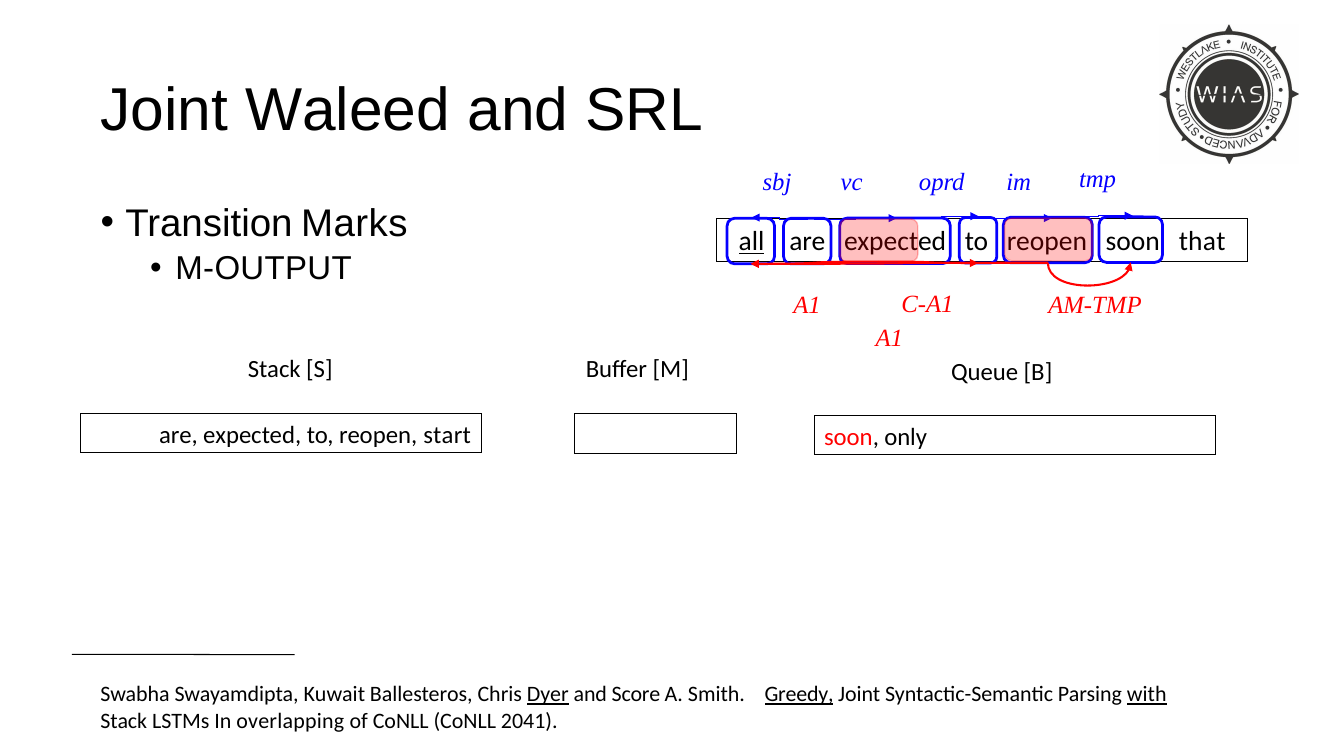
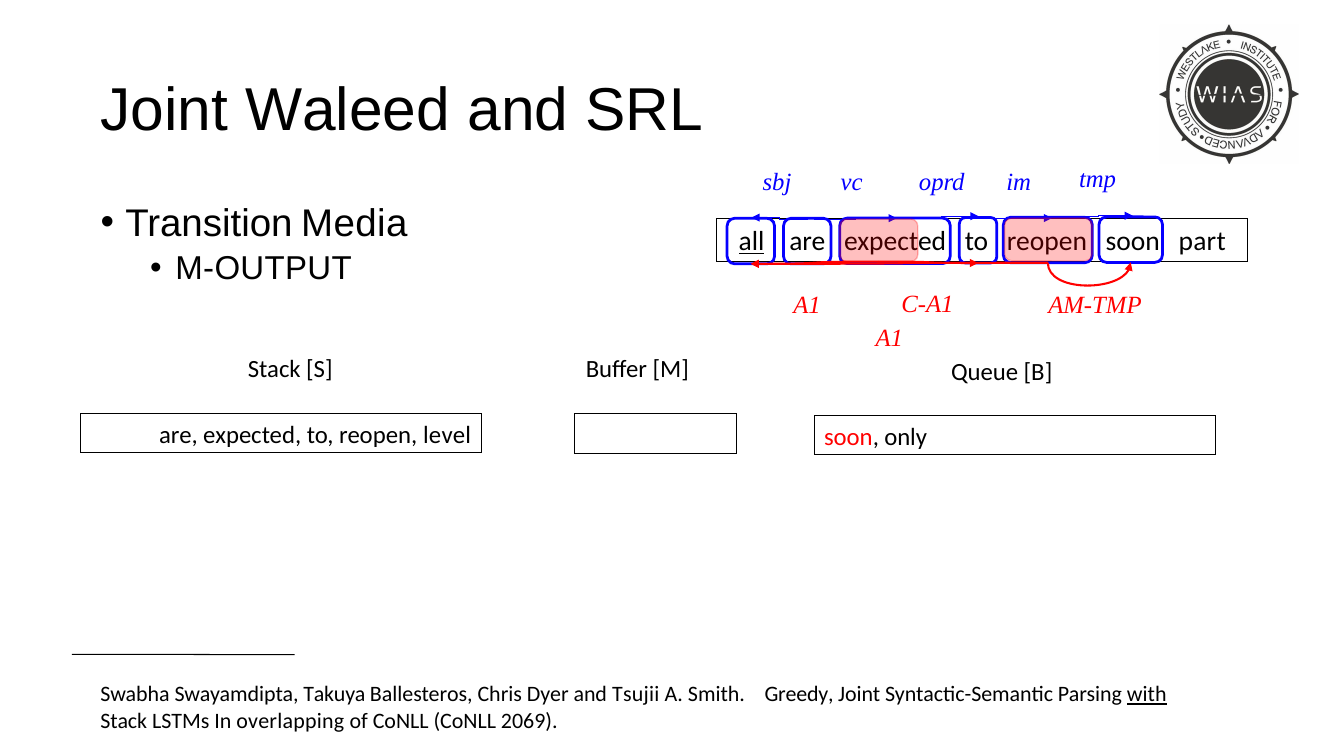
Marks: Marks -> Media (354, 223)
that: that -> part (1202, 241)
start: start -> level (447, 435)
Kuwait: Kuwait -> Takuya (334, 694)
Dyer underline: present -> none (548, 694)
Score: Score -> Tsujii (636, 694)
Greedy underline: present -> none (799, 694)
2041: 2041 -> 2069 (529, 720)
